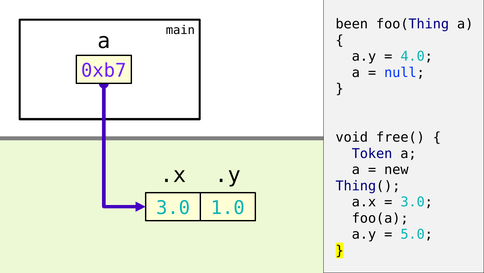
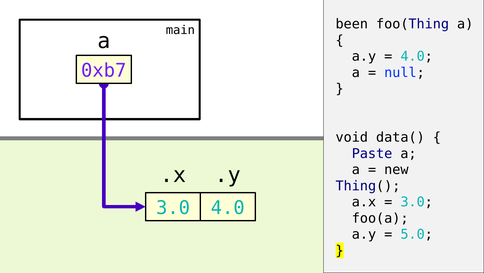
free(: free( -> data( (400, 137)
Token: Token -> Paste (372, 153)
1.0: 1.0 -> 4.0 (228, 208)
